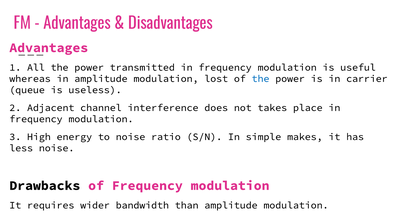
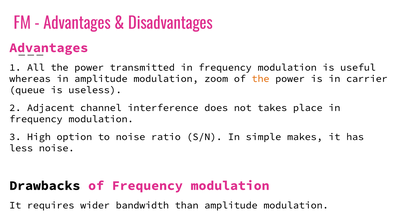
lost: lost -> zoom (216, 78)
the colour: blue -> orange (261, 78)
energy: energy -> option (74, 137)
